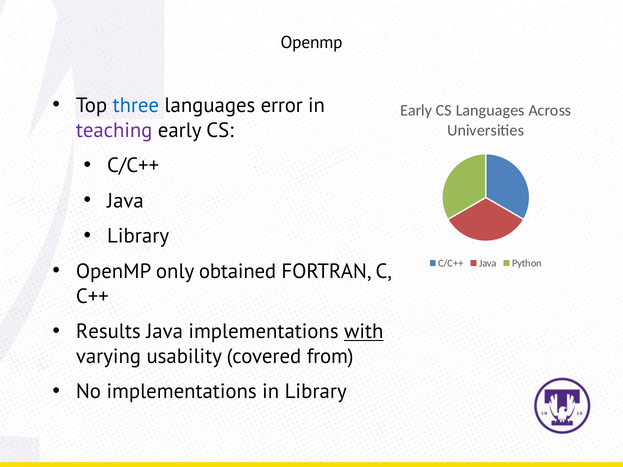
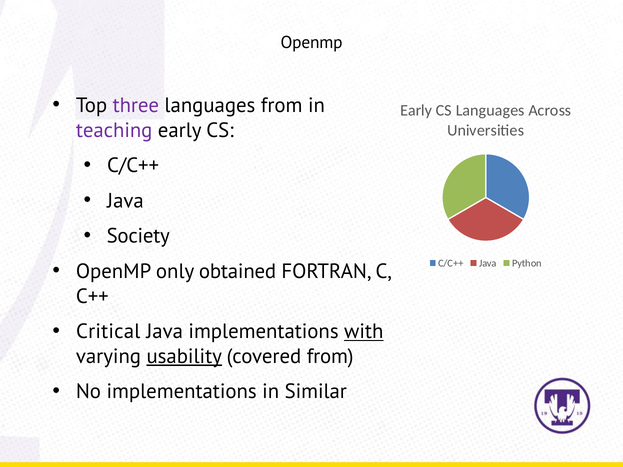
three colour: blue -> purple (136, 105)
languages error: error -> from (282, 105)
Library: Library -> Society (138, 236)
Results: Results -> Critical (108, 332)
usability underline: none -> present (184, 357)
in Library: Library -> Similar (316, 392)
